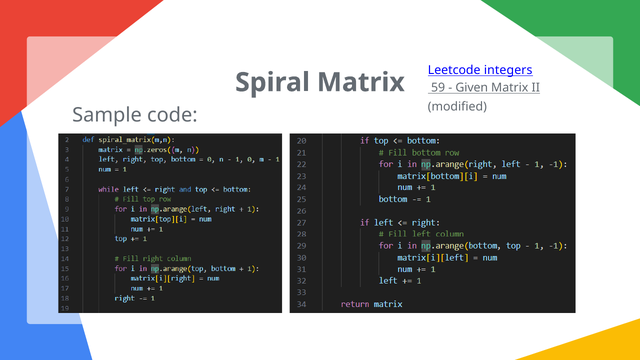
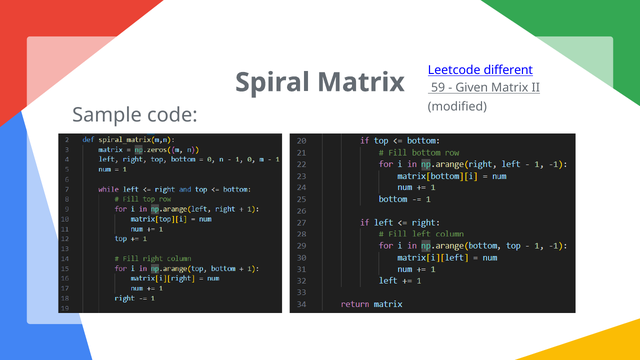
integers: integers -> different (508, 70)
